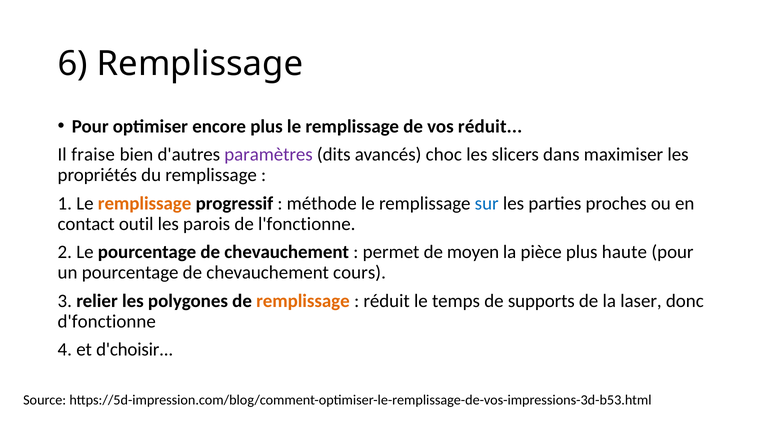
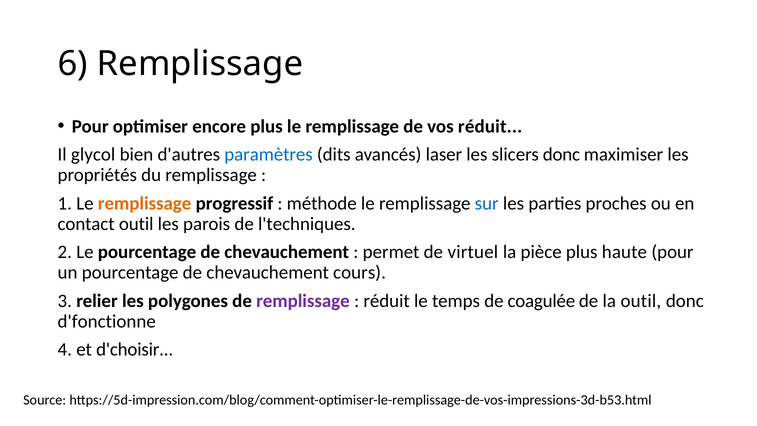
fraise: fraise -> glycol (93, 155)
paramètres colour: purple -> blue (269, 155)
choc: choc -> laser (444, 155)
slicers dans: dans -> donc (561, 155)
l'fonctionne: l'fonctionne -> l'techniques (307, 224)
moyen: moyen -> virtuel (473, 252)
remplissage colour: orange -> purple (303, 301)
supports: supports -> coagulée (541, 301)
la laser: laser -> outil (641, 301)
